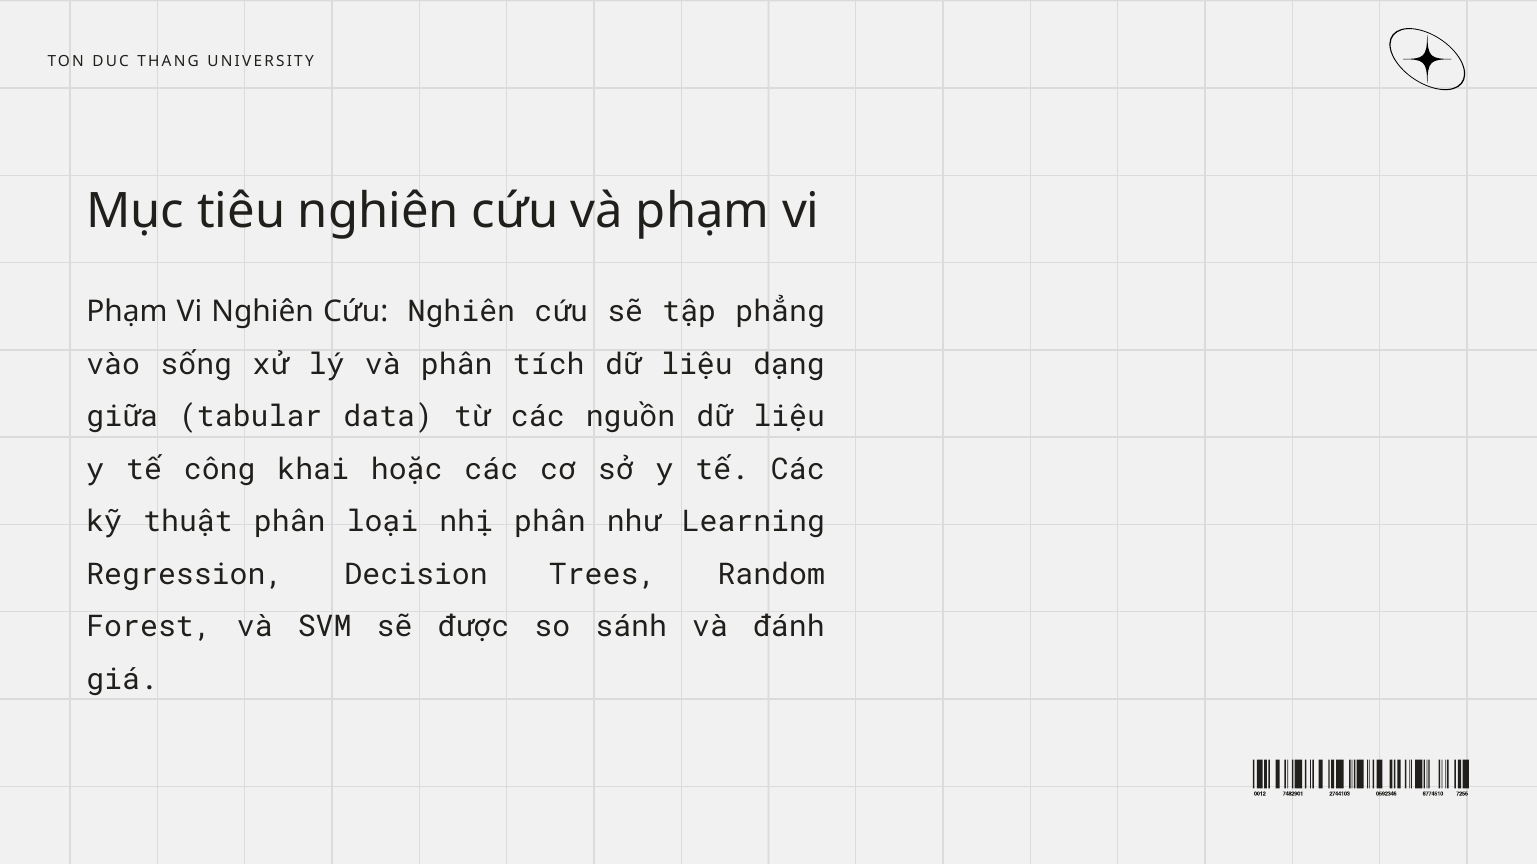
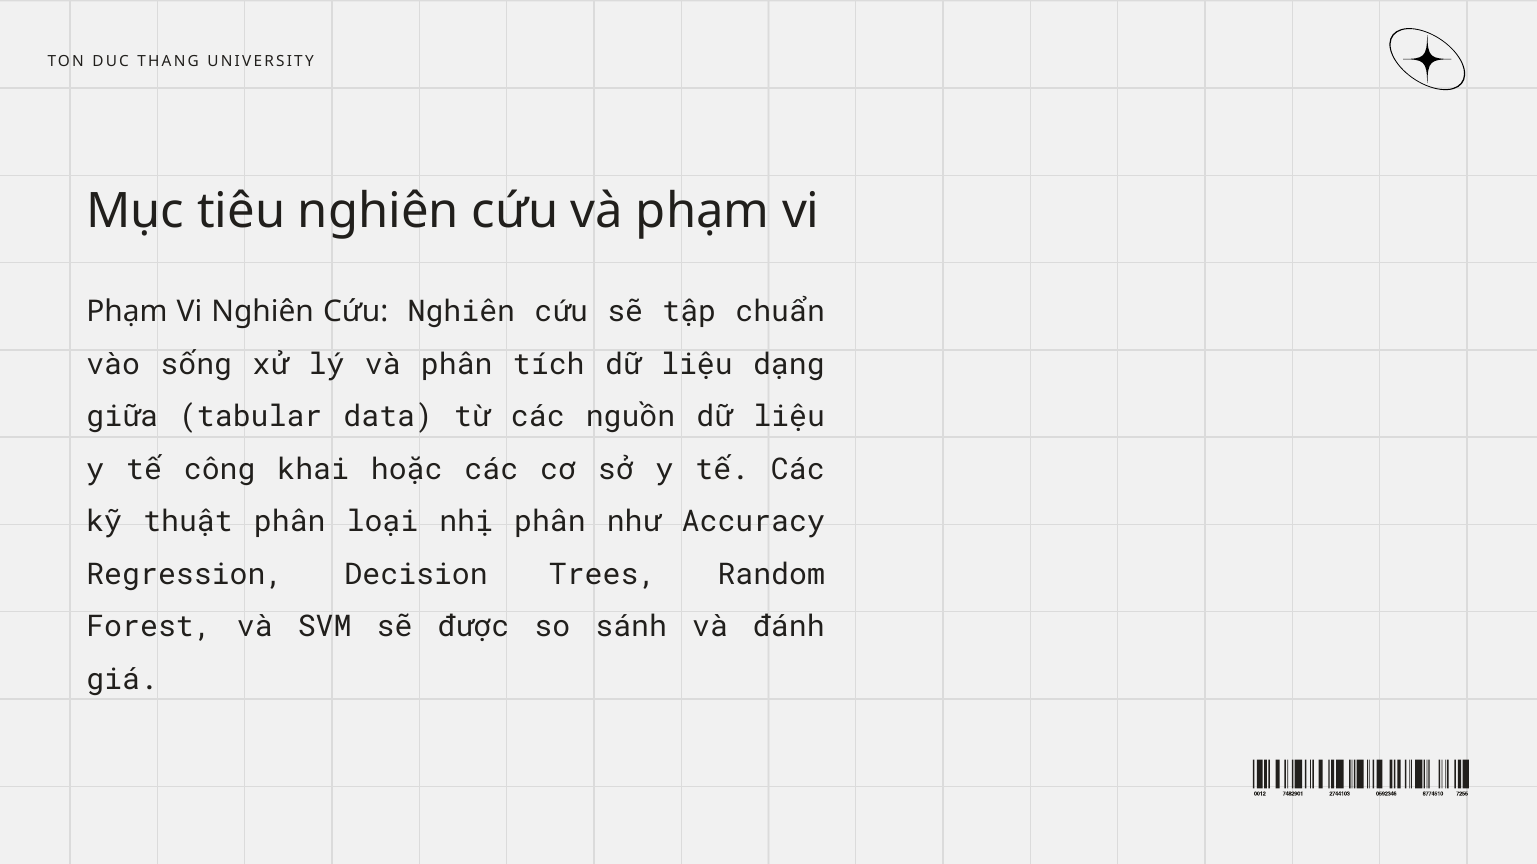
phẳng: phẳng -> chuẩn (780, 312)
Learning: Learning -> Accuracy (753, 522)
